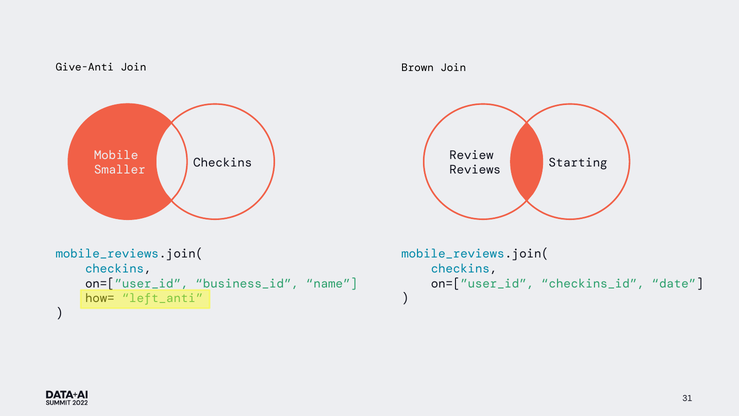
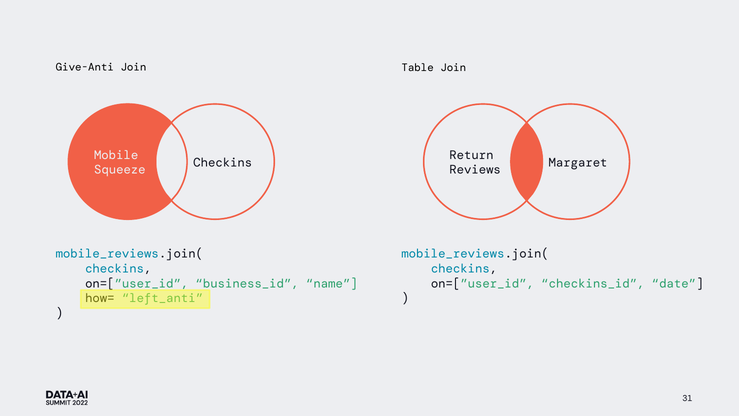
Brown: Brown -> Table (418, 68)
Review: Review -> Return (471, 155)
Starting: Starting -> Margaret (578, 162)
Smaller: Smaller -> Squeeze (120, 170)
